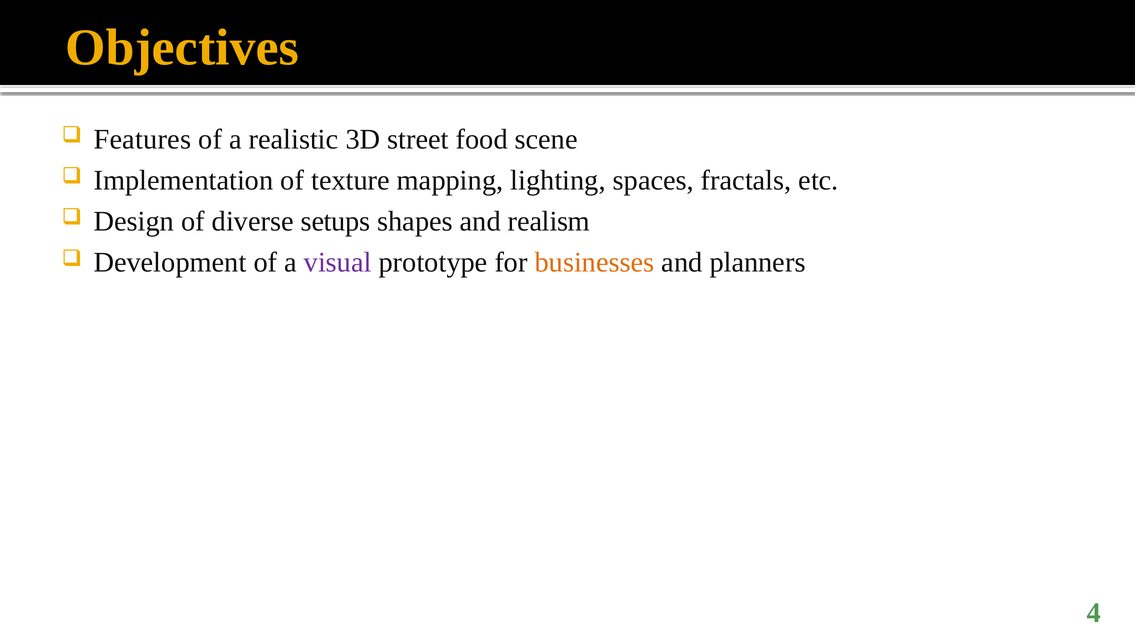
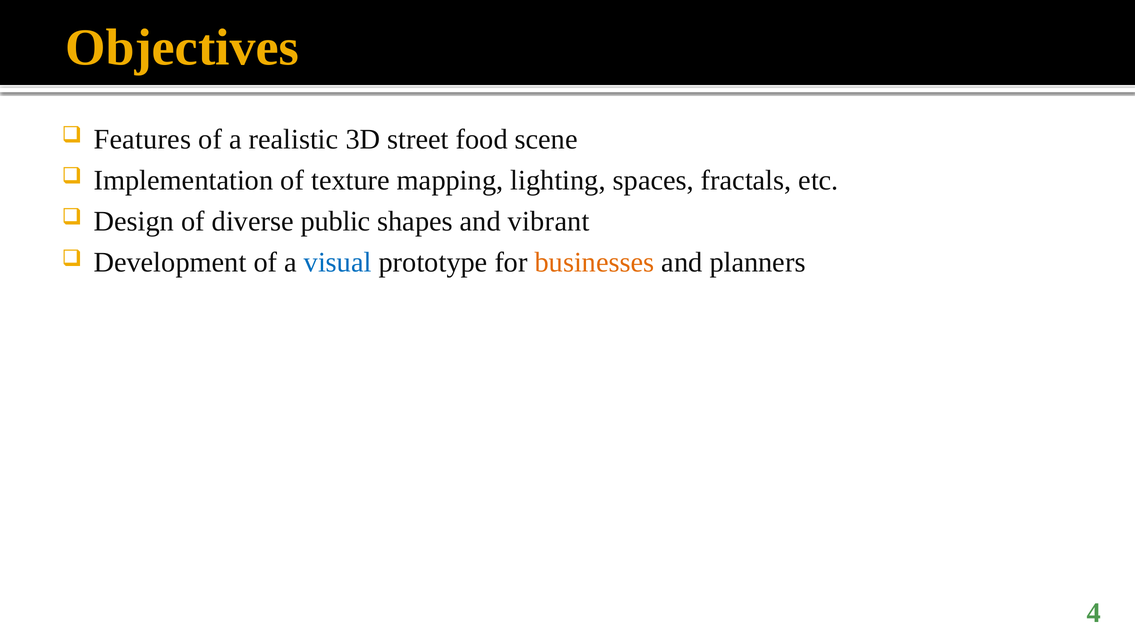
setups: setups -> public (336, 222)
realism: realism -> vibrant (549, 222)
visual colour: purple -> blue (338, 263)
